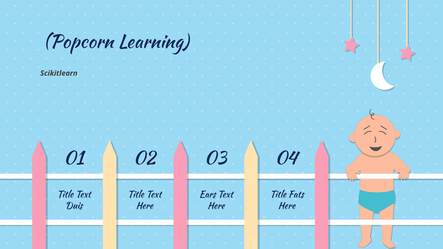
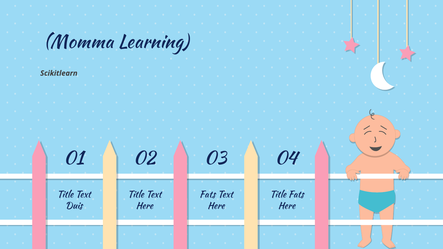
Popcorn: Popcorn -> Momma (79, 42)
Ears: Ears -> Fats (207, 195)
